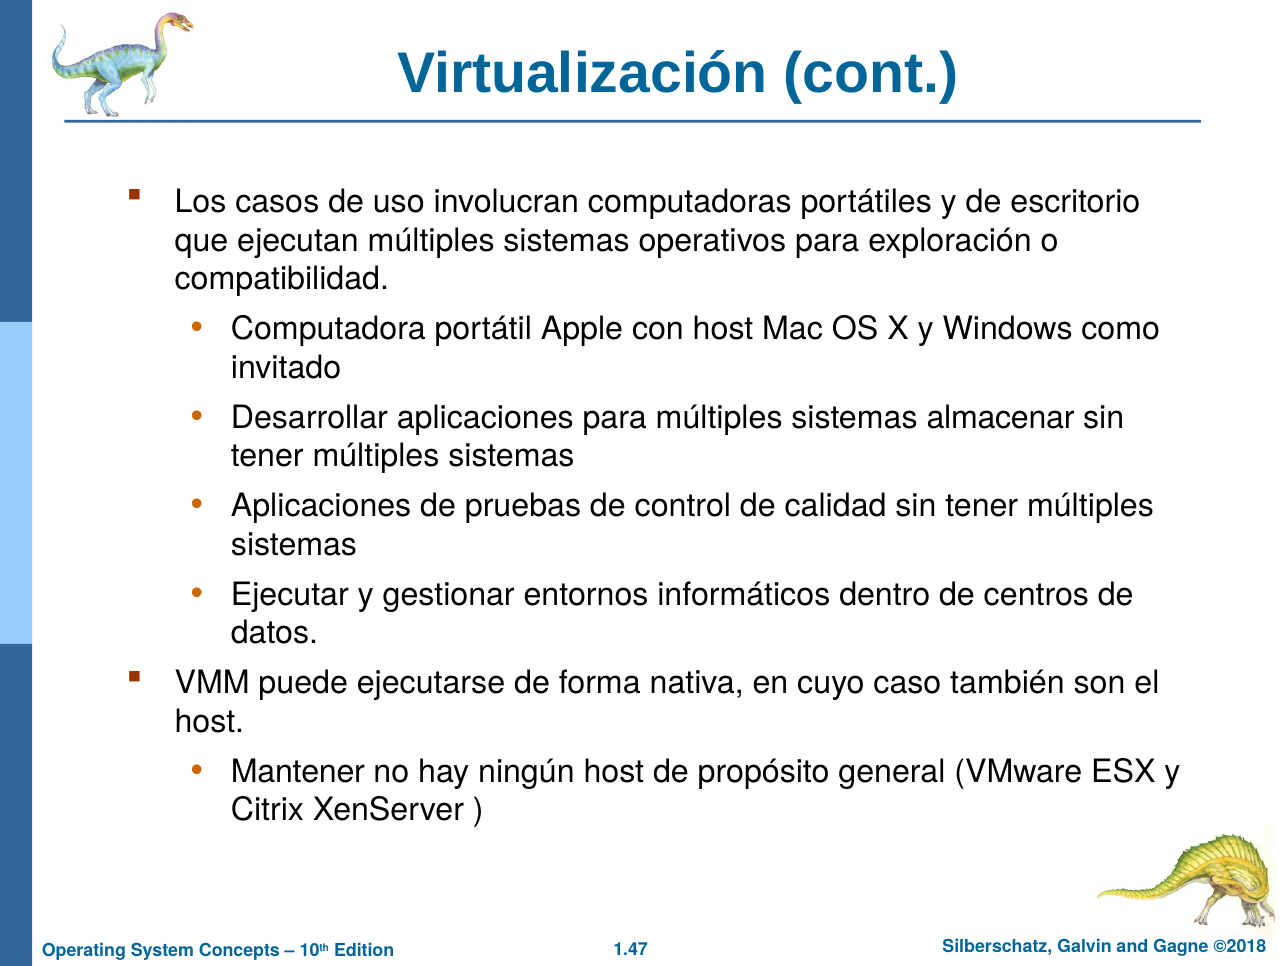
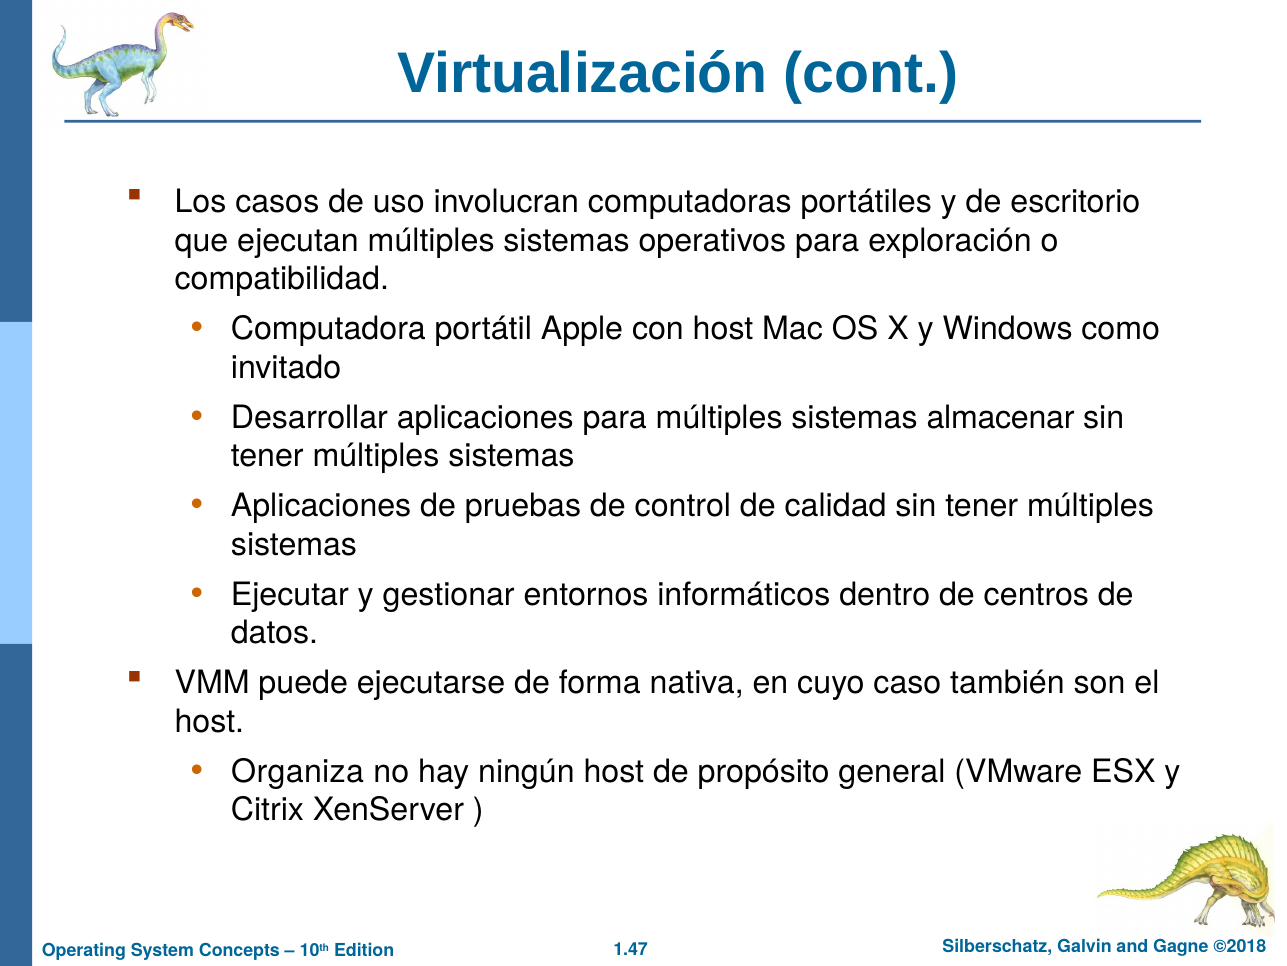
Mantener: Mantener -> Organiza (298, 771)
